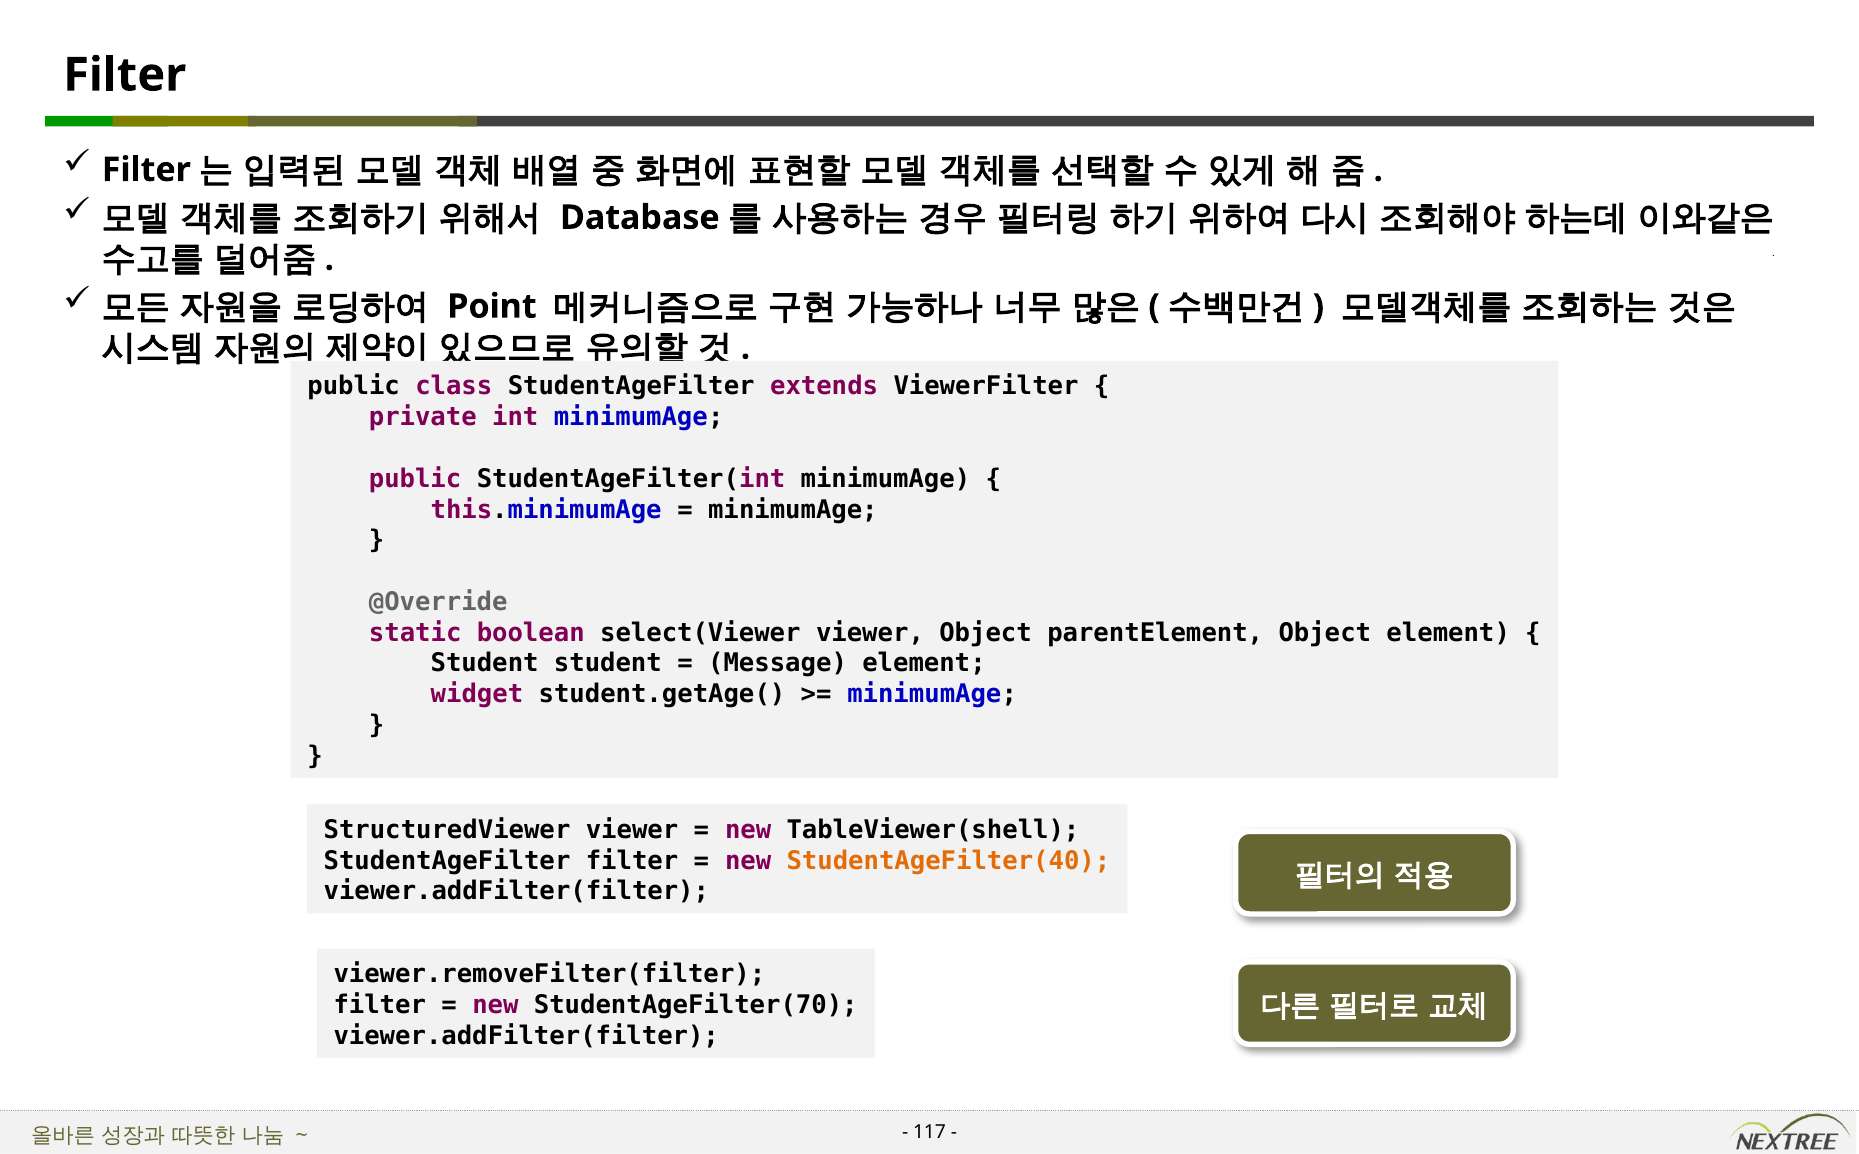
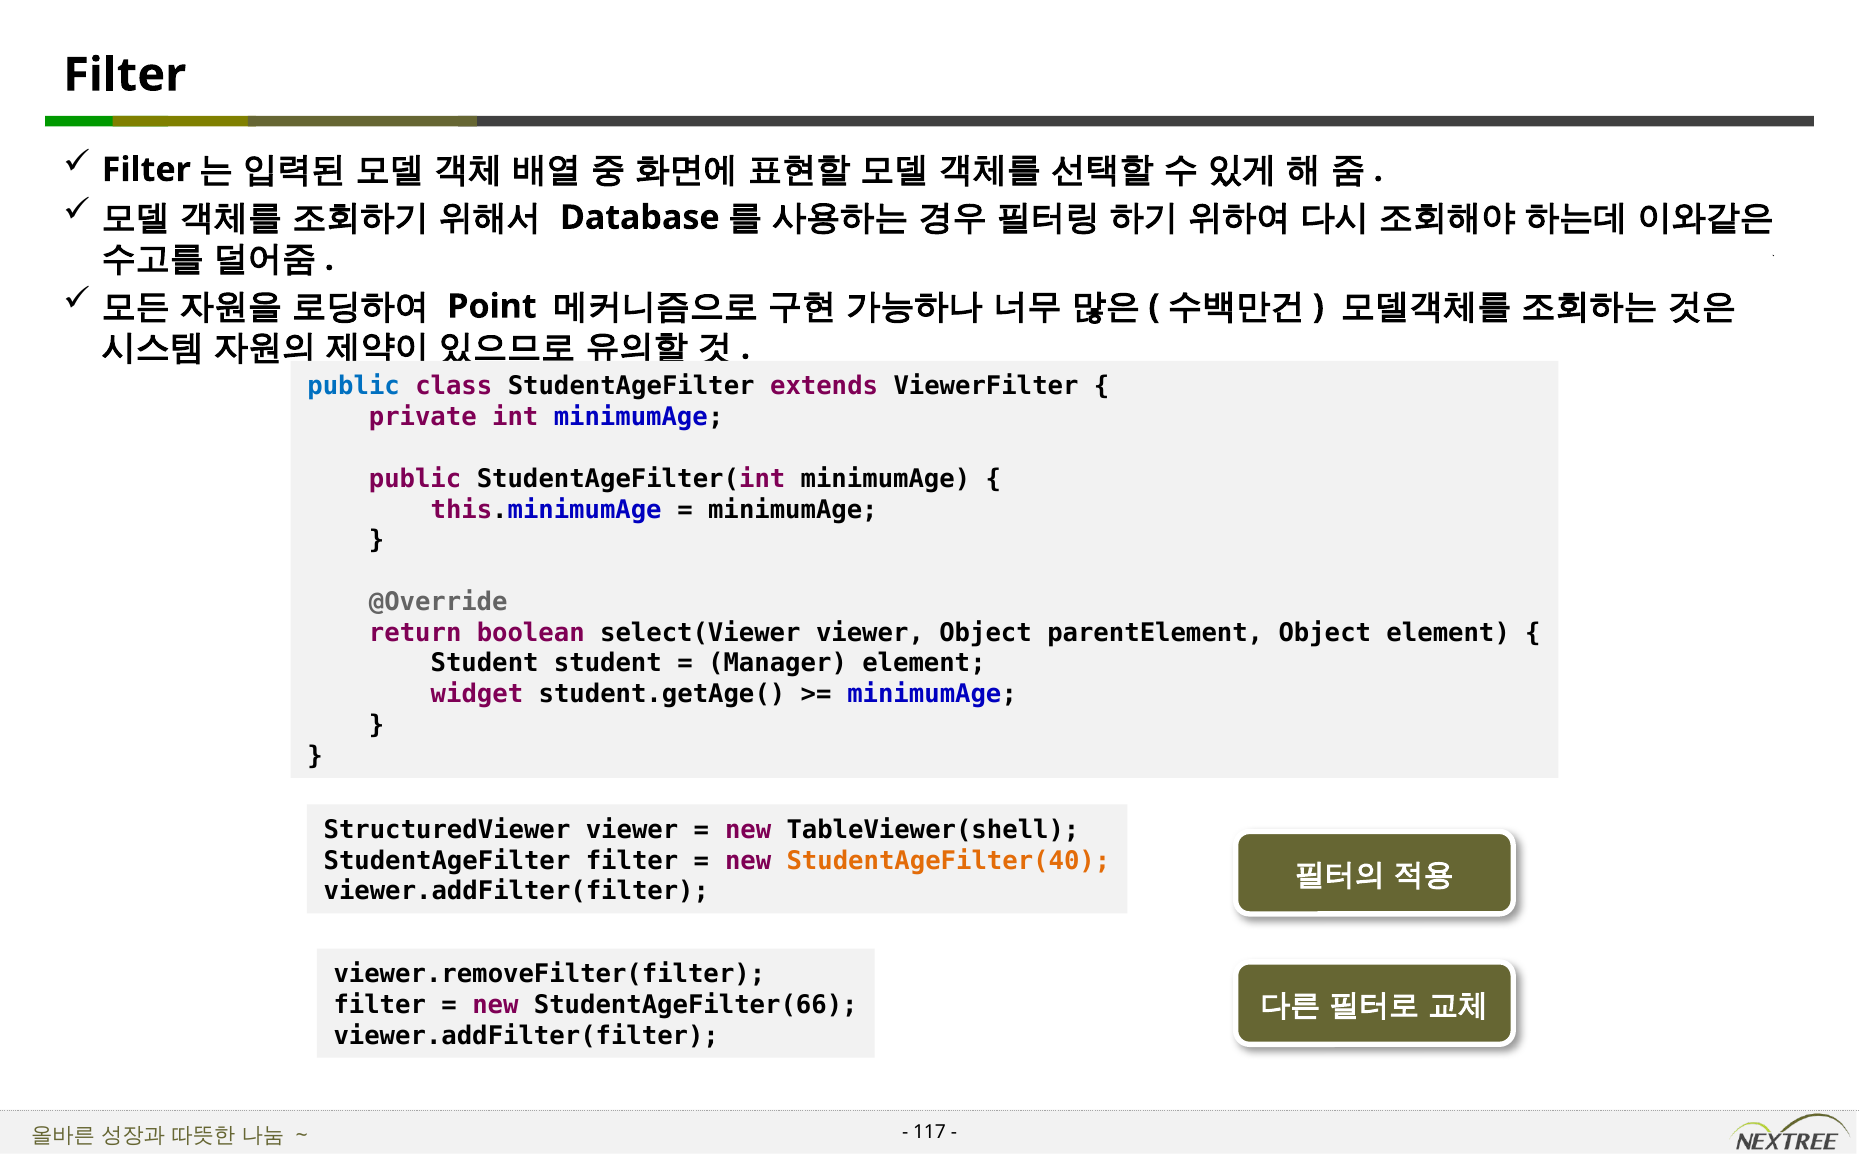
public colour: black -> blue (354, 386)
static: static -> return (415, 633)
Message: Message -> Manager (778, 663)
StudentAgeFilter(70: StudentAgeFilter(70 -> StudentAgeFilter(66 (696, 1005)
